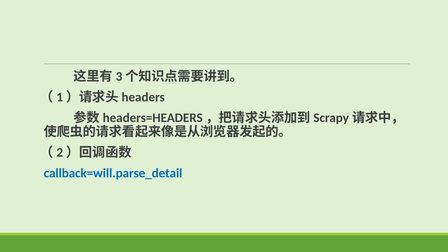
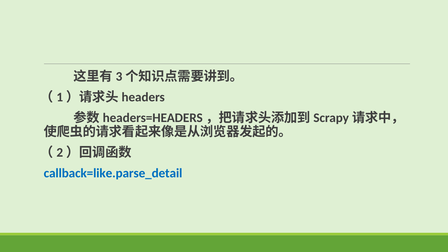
callback=will.parse_detail: callback=will.parse_detail -> callback=like.parse_detail (113, 173)
